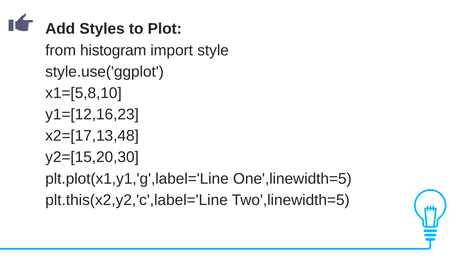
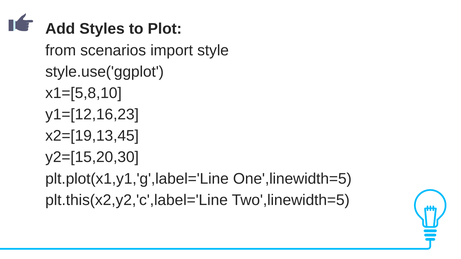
histogram: histogram -> scenarios (113, 50)
x2=[17,13,48: x2=[17,13,48 -> x2=[19,13,45 (92, 136)
